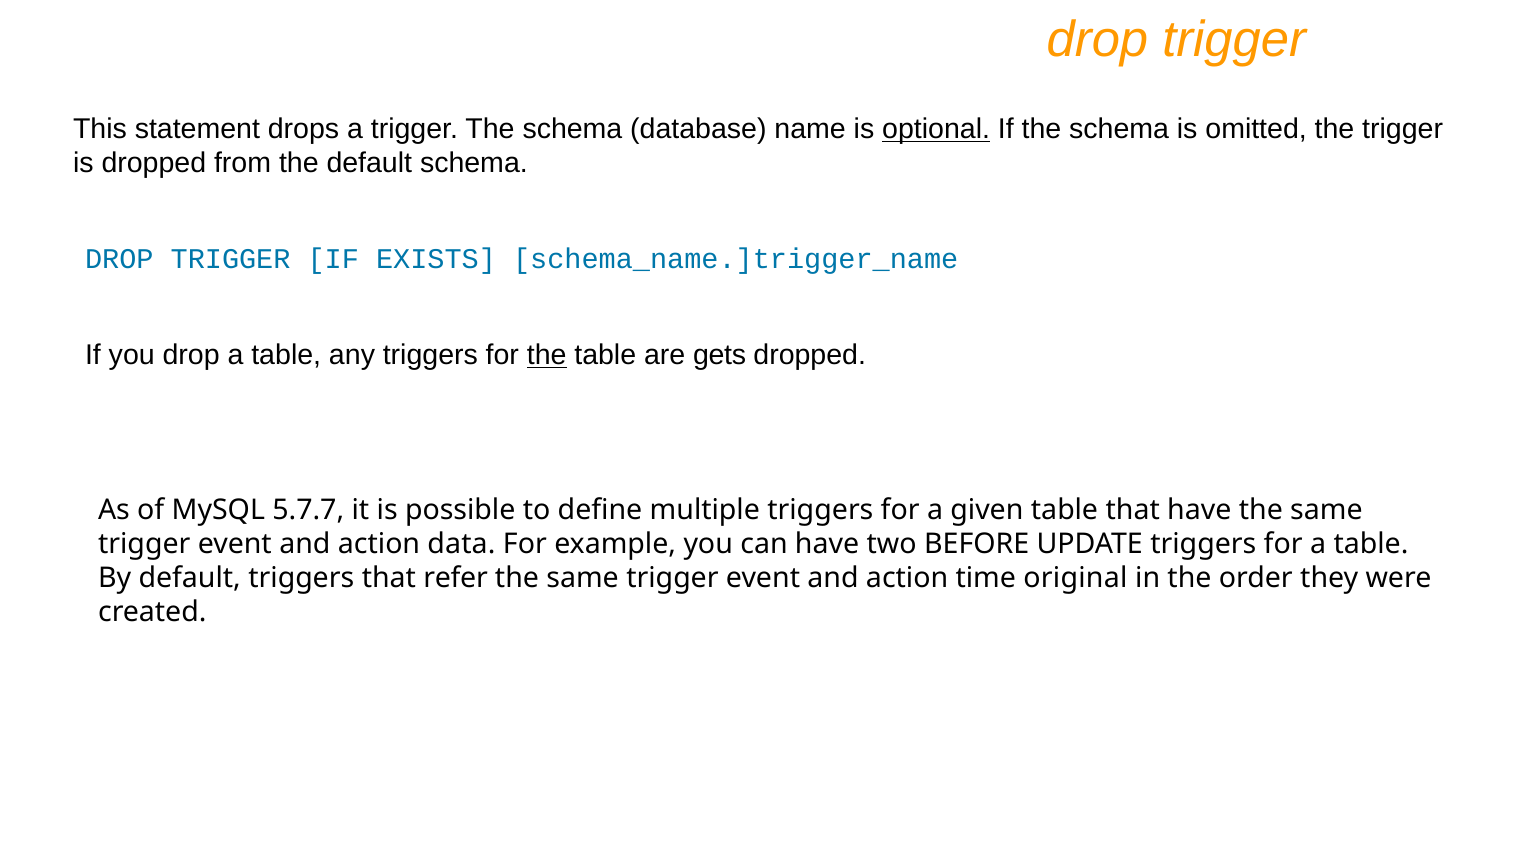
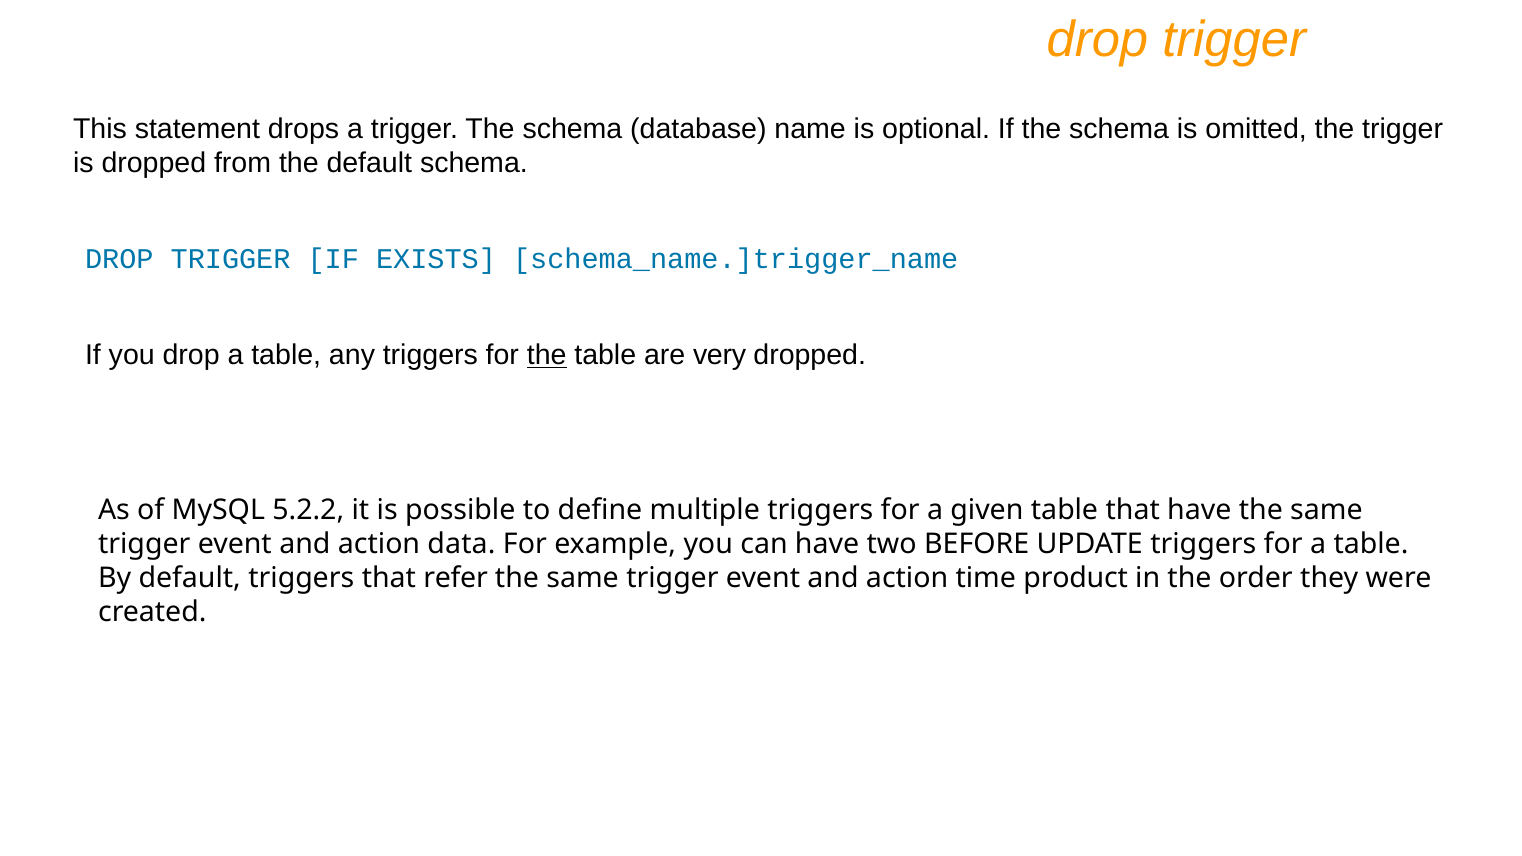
optional underline: present -> none (936, 129)
gets: gets -> very (720, 355)
5.7.7: 5.7.7 -> 5.2.2 (308, 510)
original: original -> product (1076, 578)
